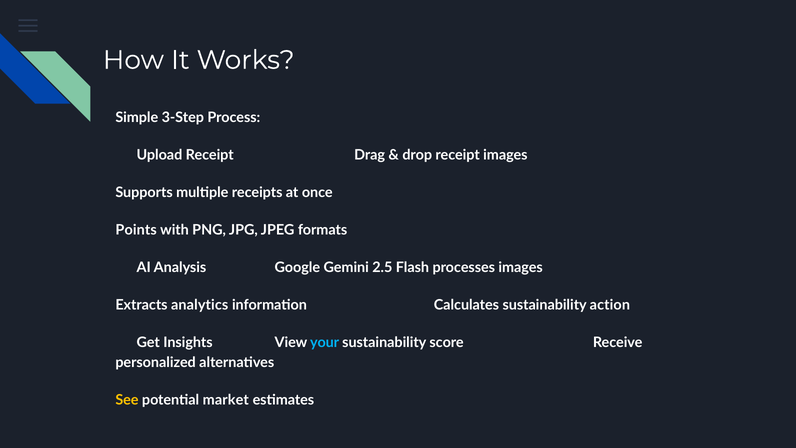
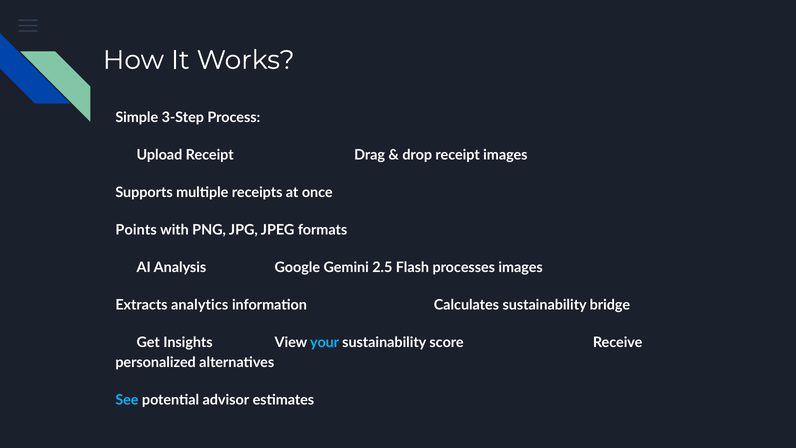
action: action -> bridge (610, 305)
See colour: yellow -> light blue (127, 400)
market: market -> advisor (226, 400)
